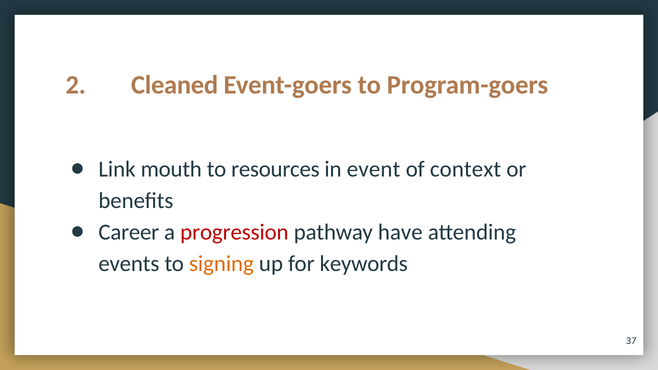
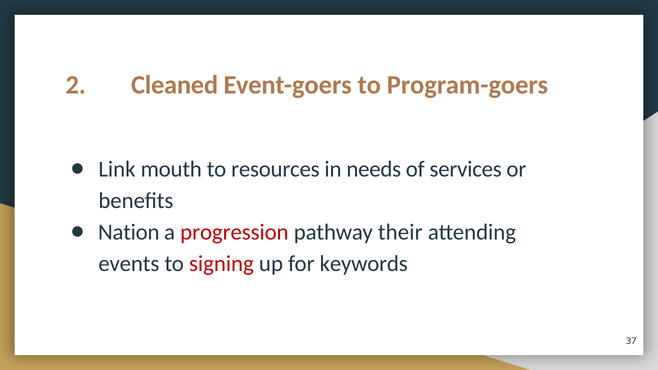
event: event -> needs (374, 169)
context: context -> services (466, 169)
Career: Career -> Nation (129, 232)
have: have -> their (400, 232)
signing colour: orange -> red (221, 264)
